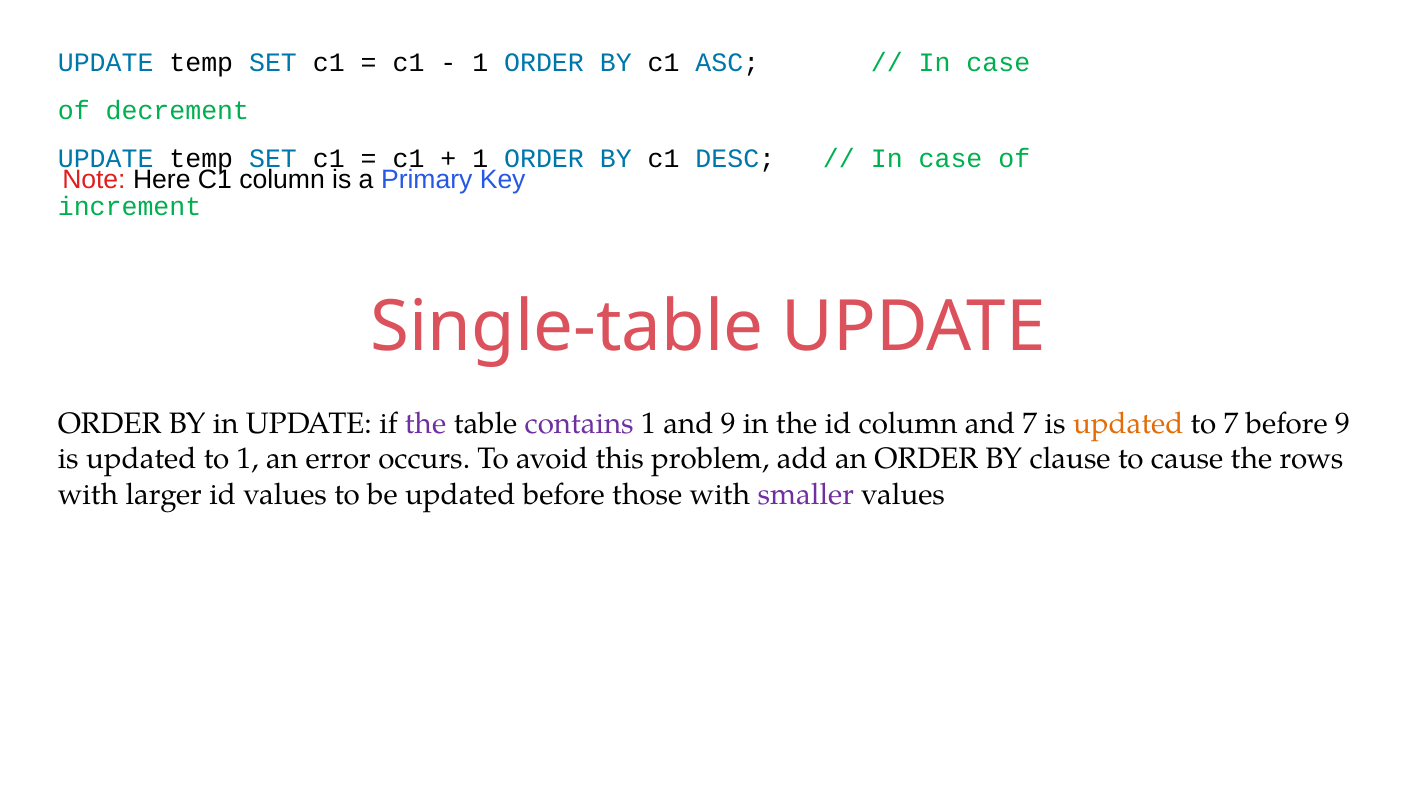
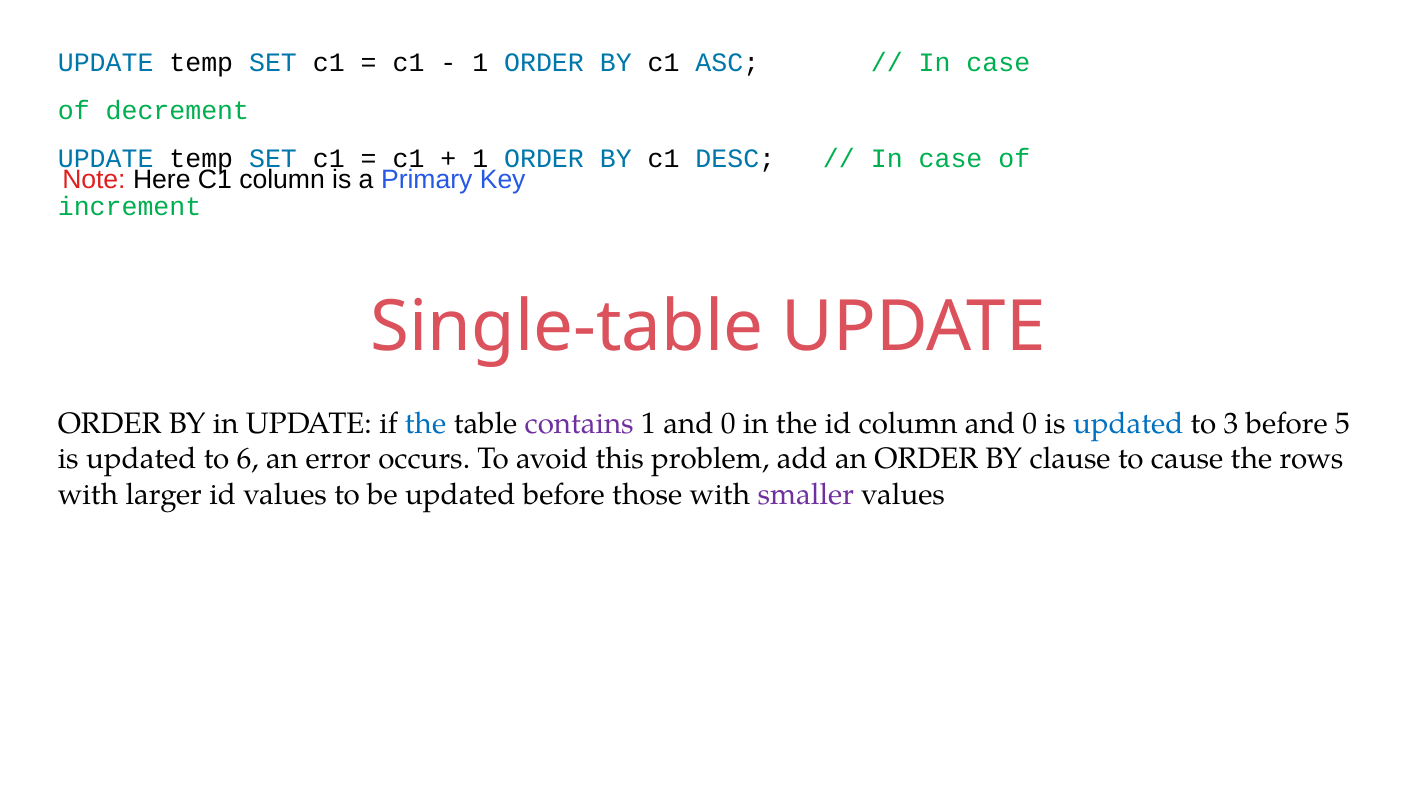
the colour: purple -> blue (426, 424)
1 and 9: 9 -> 0 (728, 424)
column and 7: 7 -> 0 (1030, 424)
updated colour: orange -> blue (1128, 424)
to 7: 7 -> 3 (1231, 424)
before 9: 9 -> 5 (1342, 424)
to 1: 1 -> 6 (248, 459)
